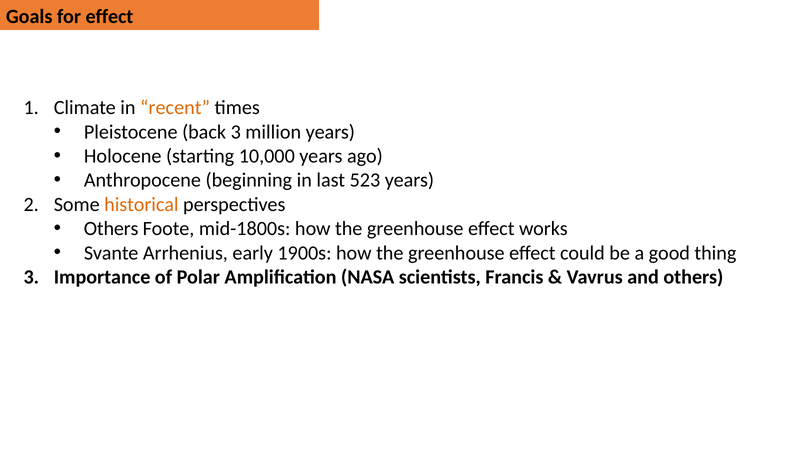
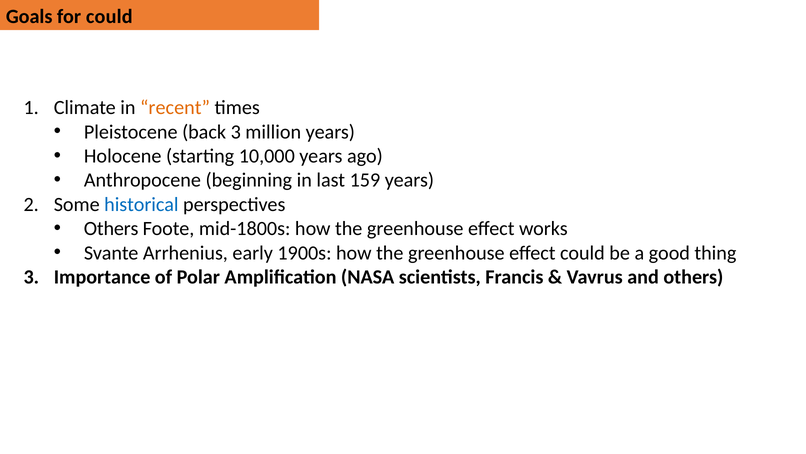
for effect: effect -> could (109, 16)
523: 523 -> 159 (365, 180)
historical colour: orange -> blue (141, 204)
